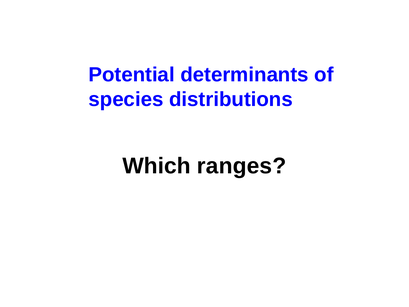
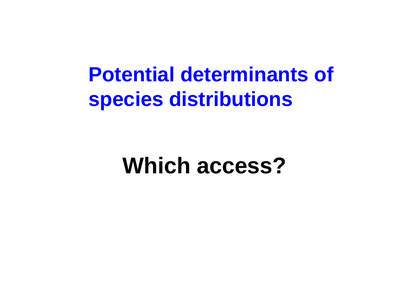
ranges: ranges -> access (242, 166)
